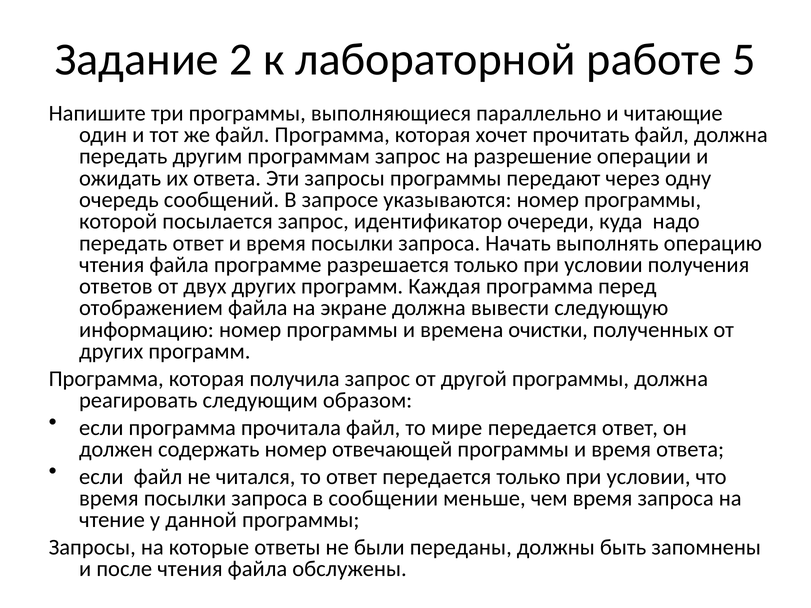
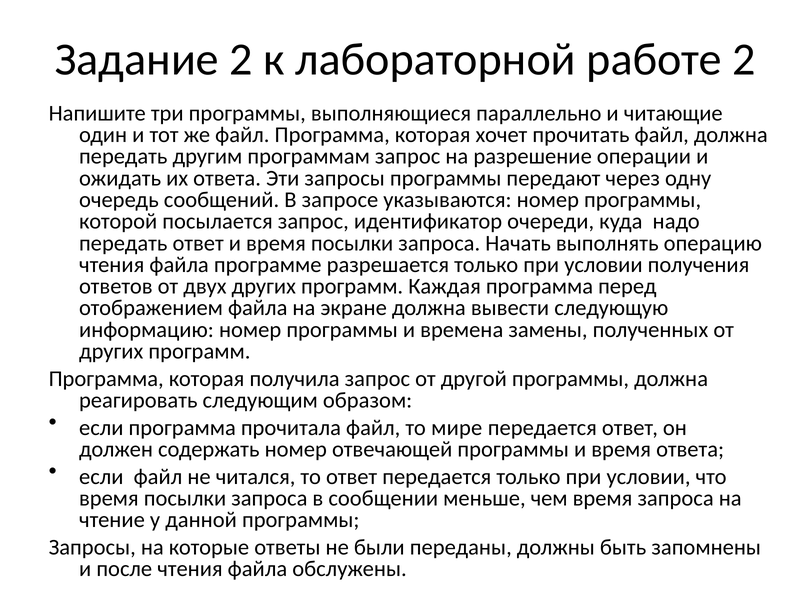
работе 5: 5 -> 2 (744, 60)
очистки: очистки -> замены (548, 330)
